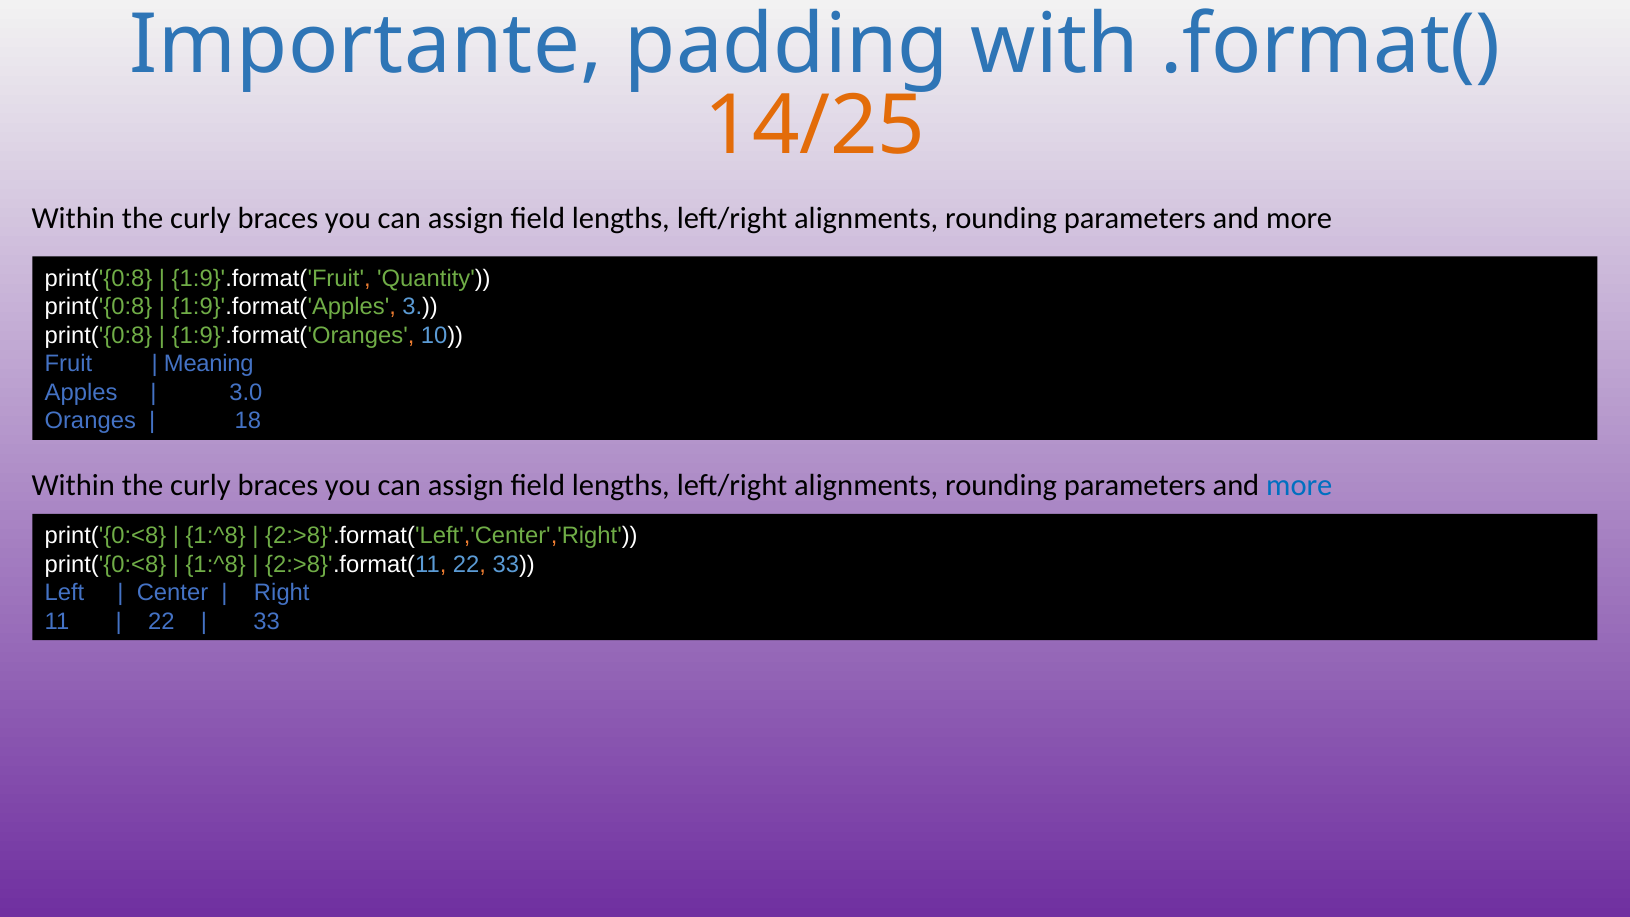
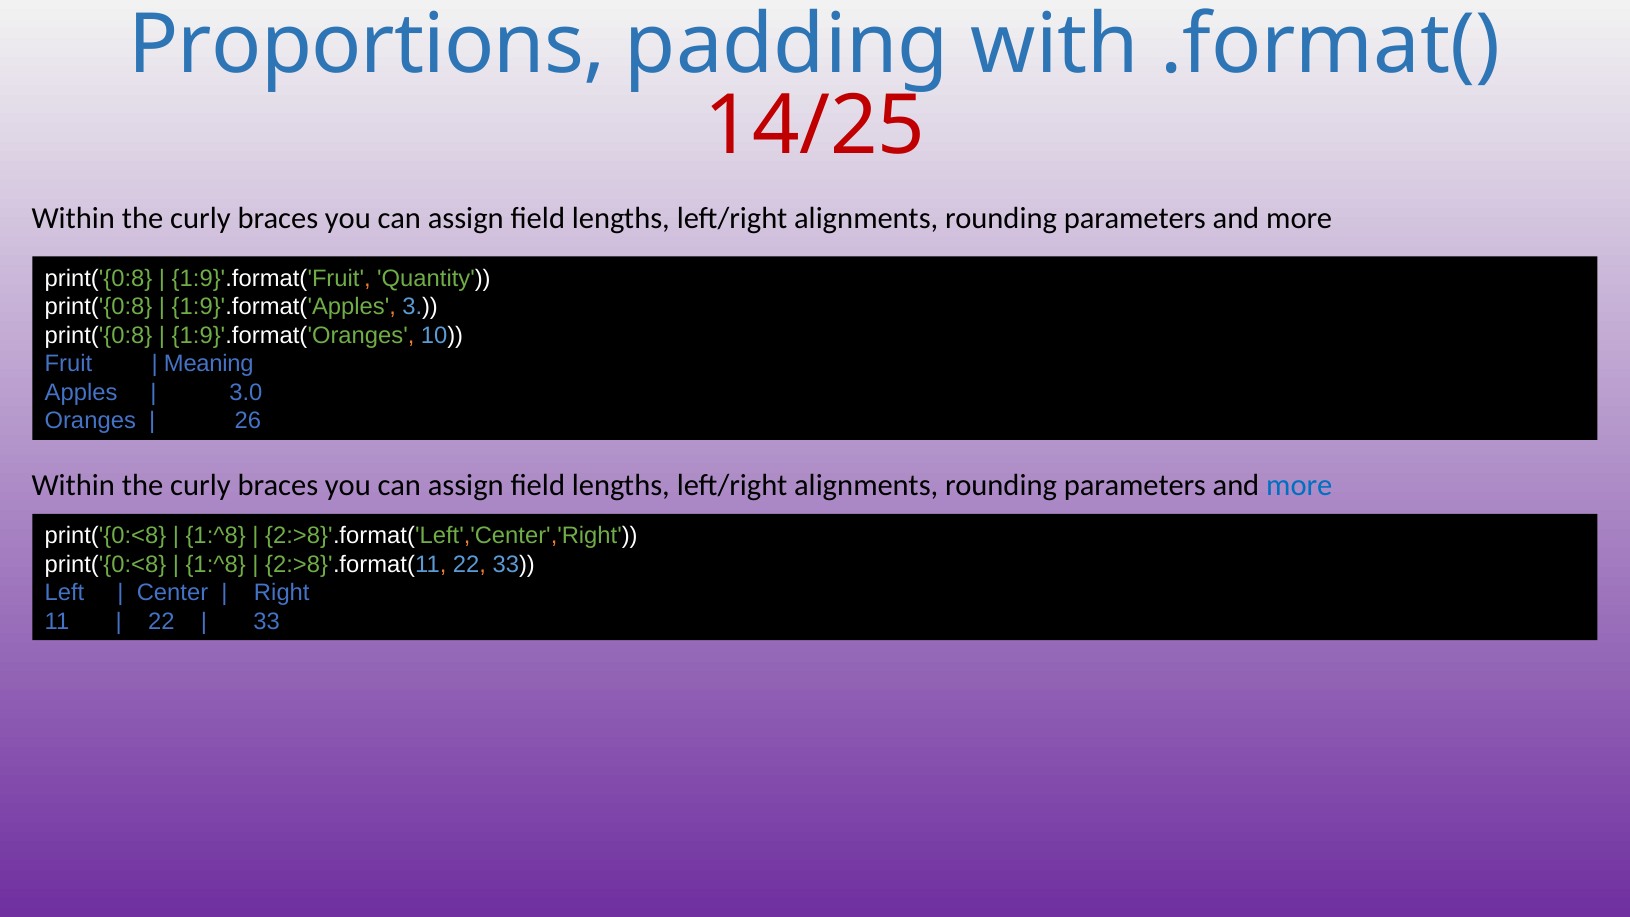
Importante: Importante -> Proportions (367, 45)
14/25 colour: orange -> red (815, 126)
18: 18 -> 26 (248, 421)
